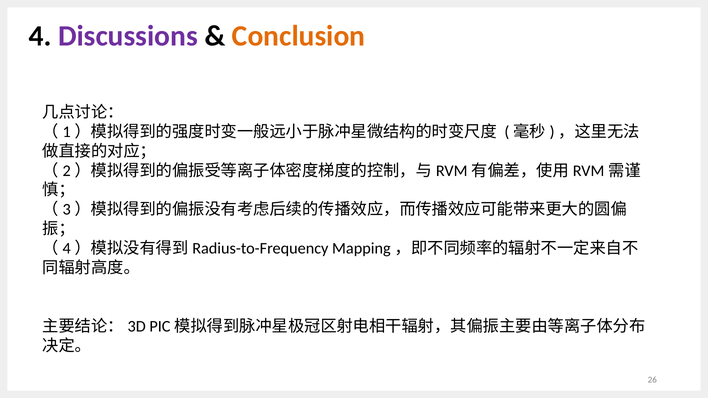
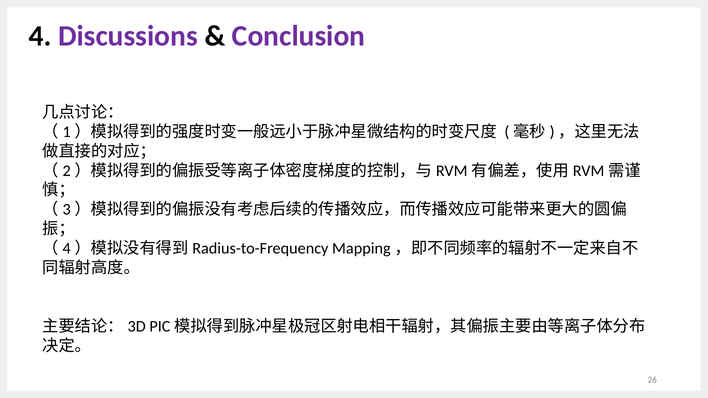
Conclusion colour: orange -> purple (299, 36)
